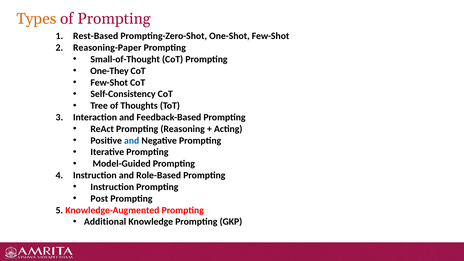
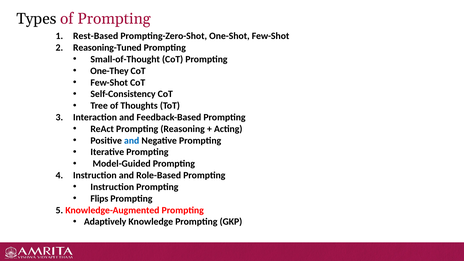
Types colour: orange -> black (36, 19)
Reasoning-Paper: Reasoning-Paper -> Reasoning-Tuned (107, 48)
Post: Post -> Flips (99, 199)
Additional: Additional -> Adaptively (105, 222)
